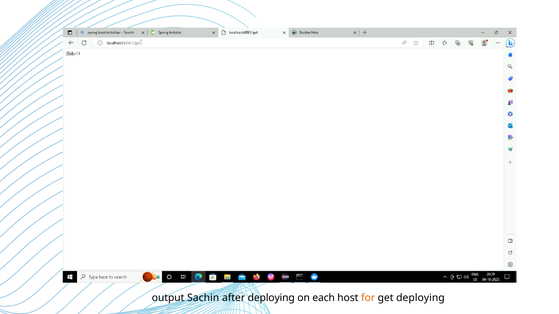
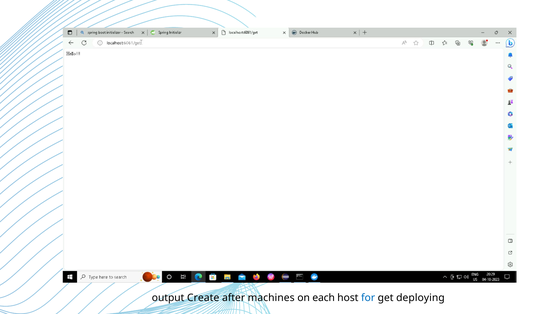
Sachin: Sachin -> Create (203, 298)
after deploying: deploying -> machines (271, 298)
for colour: orange -> blue (368, 298)
